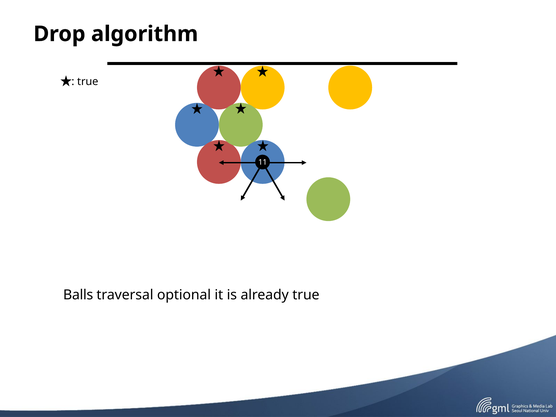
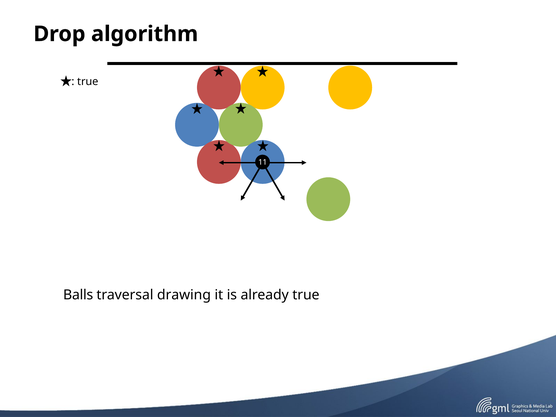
optional: optional -> drawing (184, 295)
